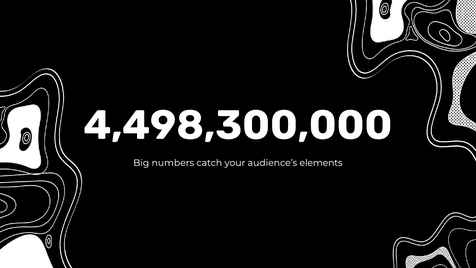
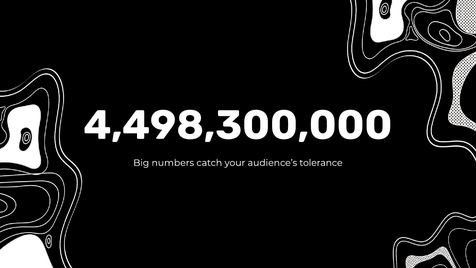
elements: elements -> tolerance (321, 163)
